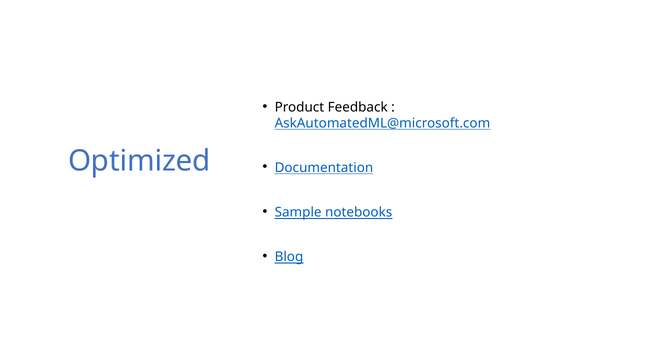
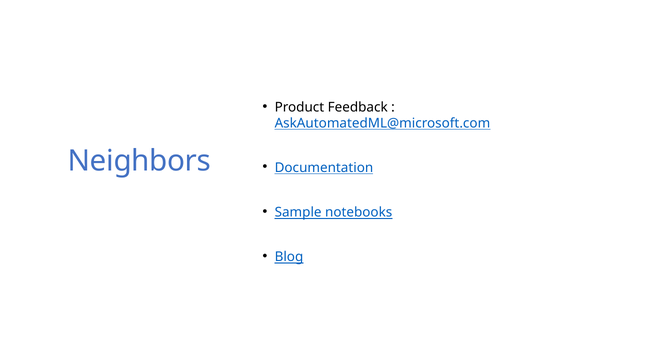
Optimized: Optimized -> Neighbors (139, 161)
